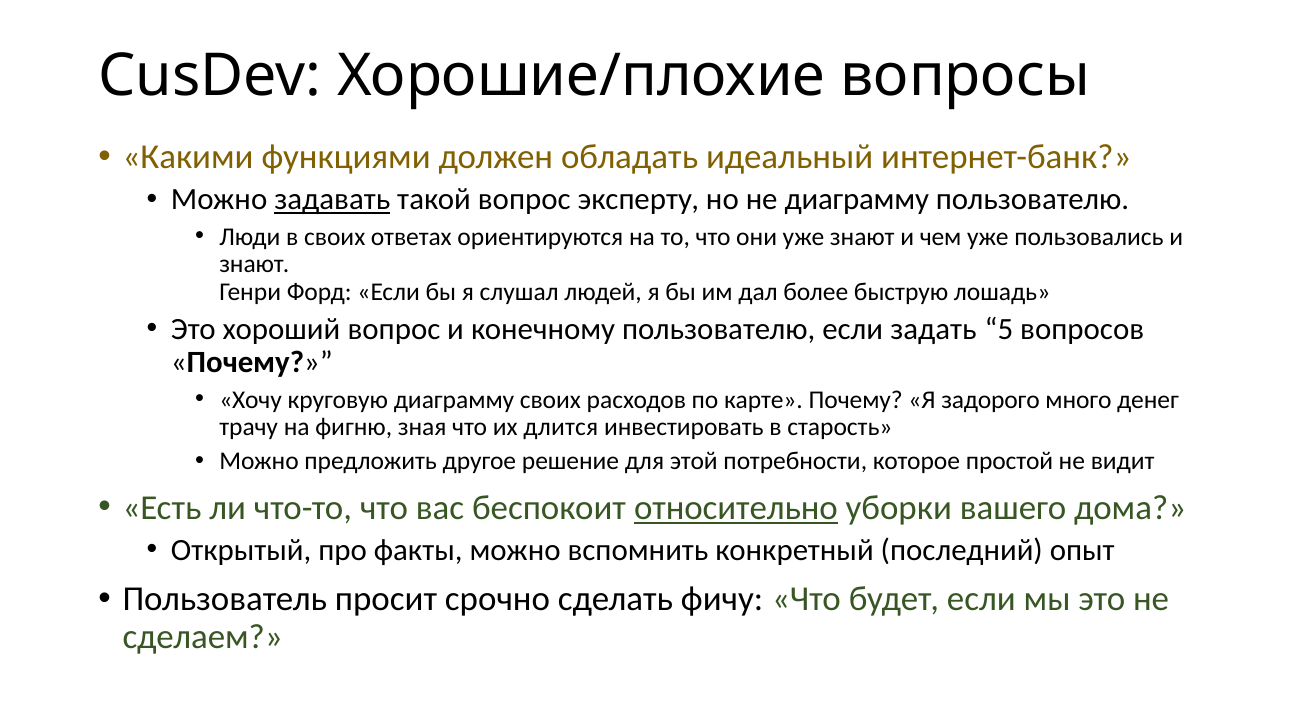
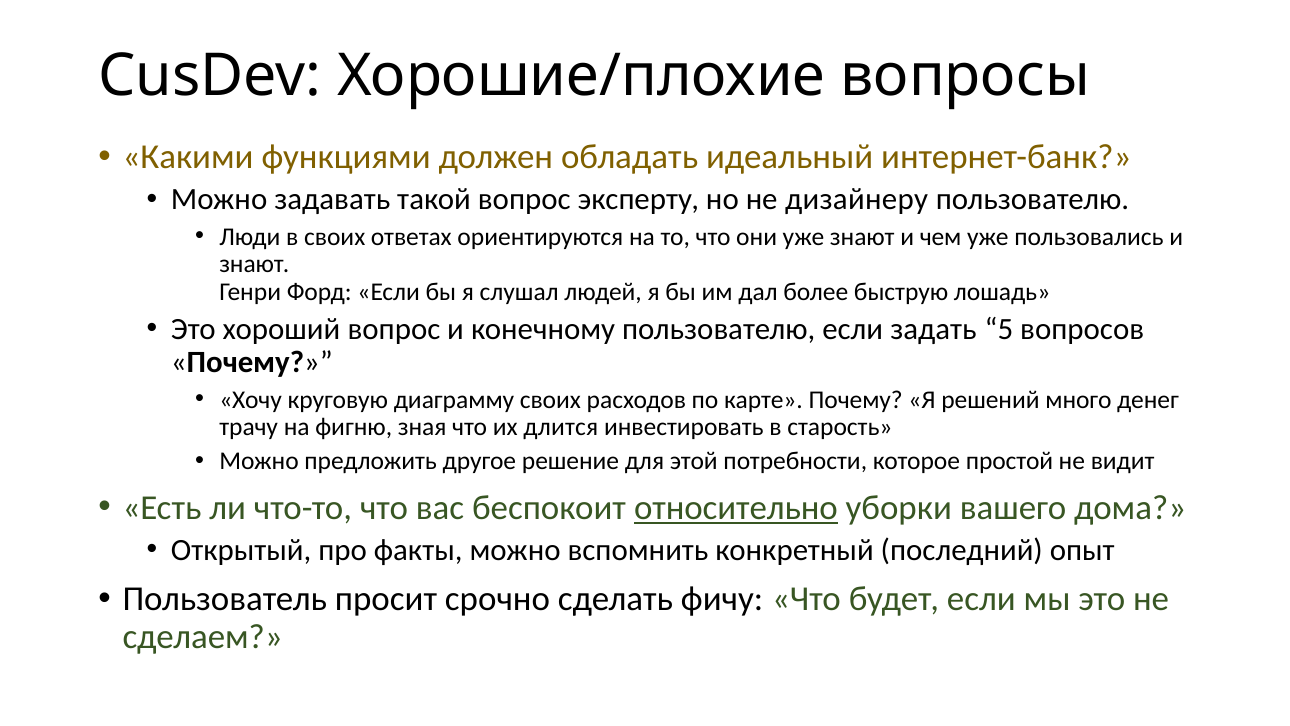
задавать underline: present -> none (332, 199)
не диаграмму: диаграмму -> дизайнеру (857, 199)
задорого: задорого -> решений (990, 399)
